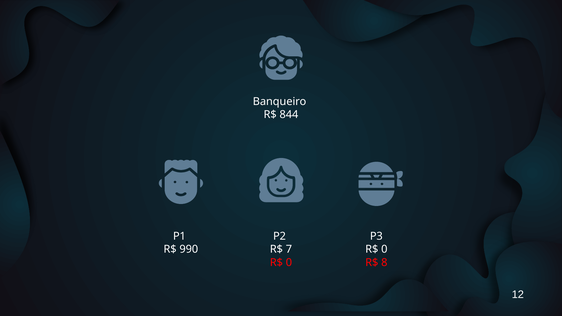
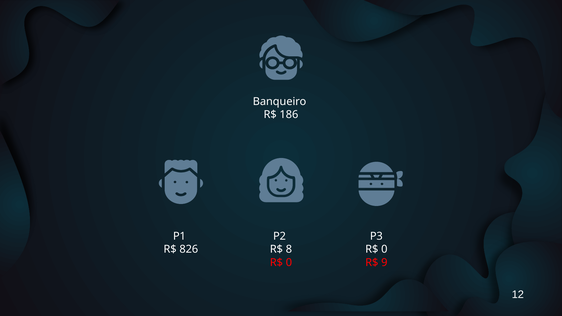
844: 844 -> 186 (289, 115)
990: 990 -> 826 (189, 249)
7: 7 -> 8 (289, 249)
8: 8 -> 9 (384, 263)
